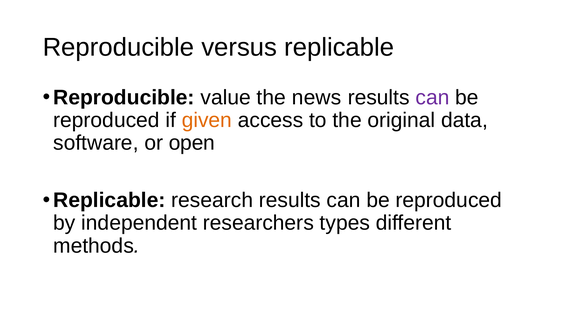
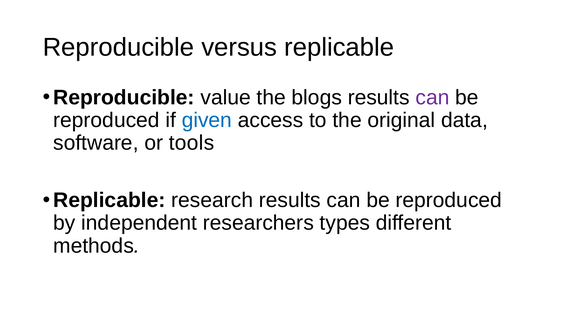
news: news -> blogs (317, 97)
given colour: orange -> blue (207, 120)
open: open -> tools (192, 143)
